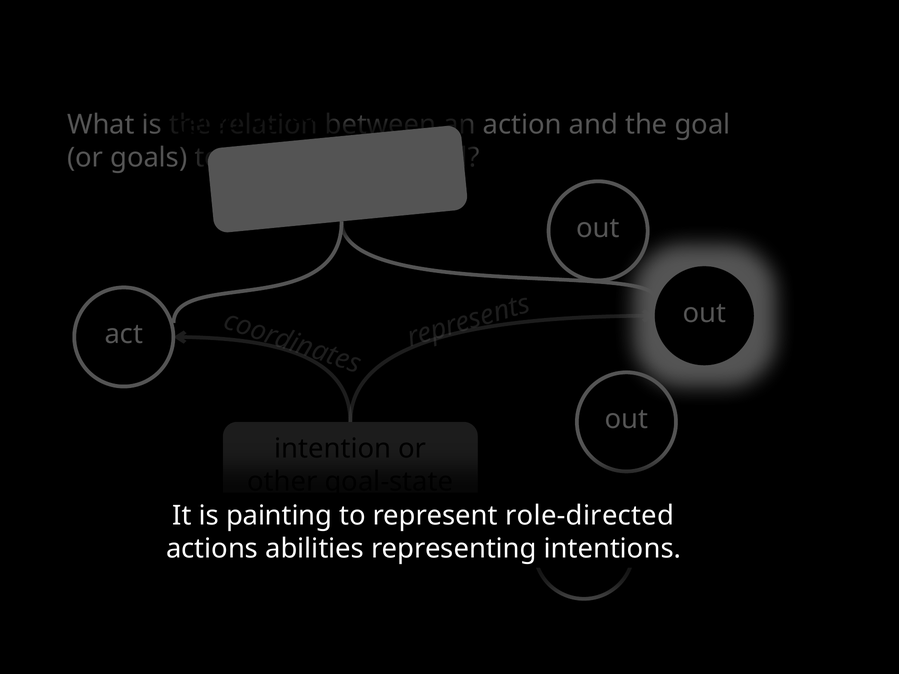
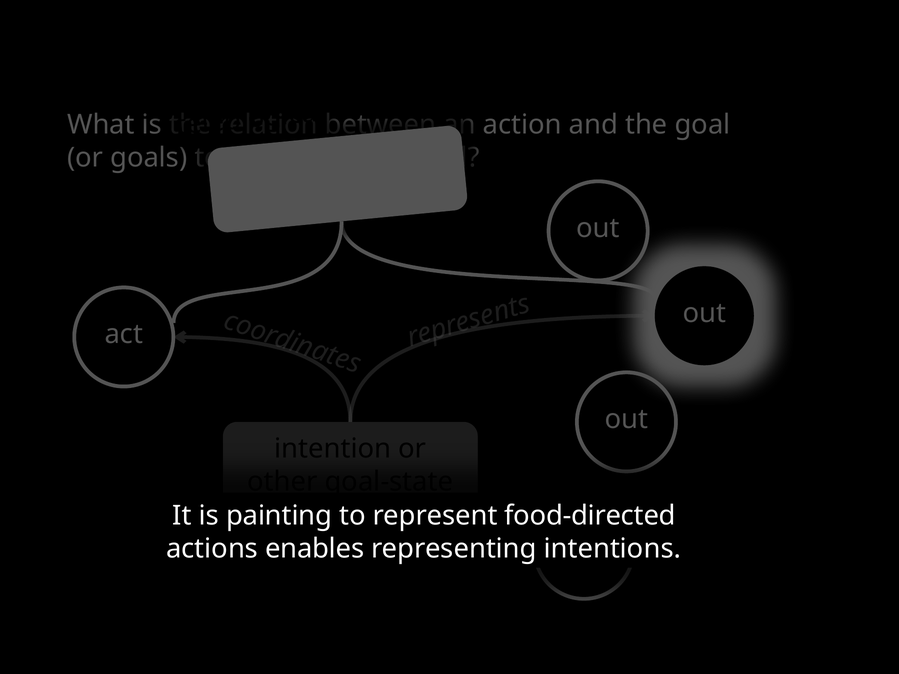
role-directed: role-directed -> food-directed (590, 516)
abilities: abilities -> enables (315, 549)
